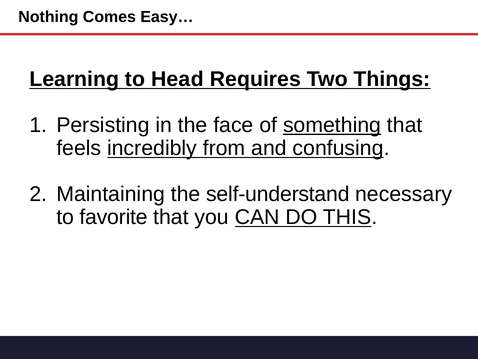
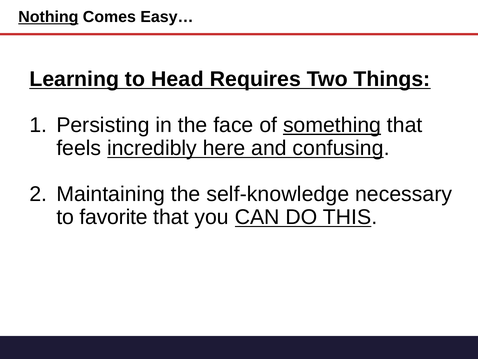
Nothing underline: none -> present (48, 17)
from: from -> here (224, 148)
self-understand: self-understand -> self-knowledge (278, 194)
